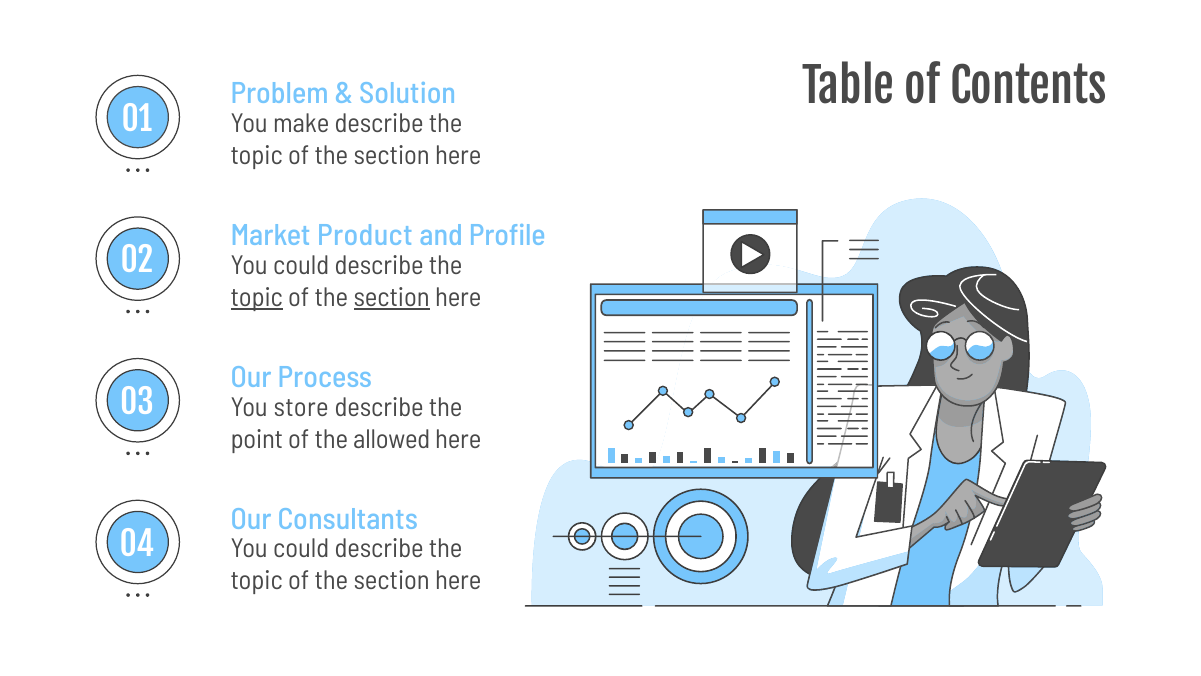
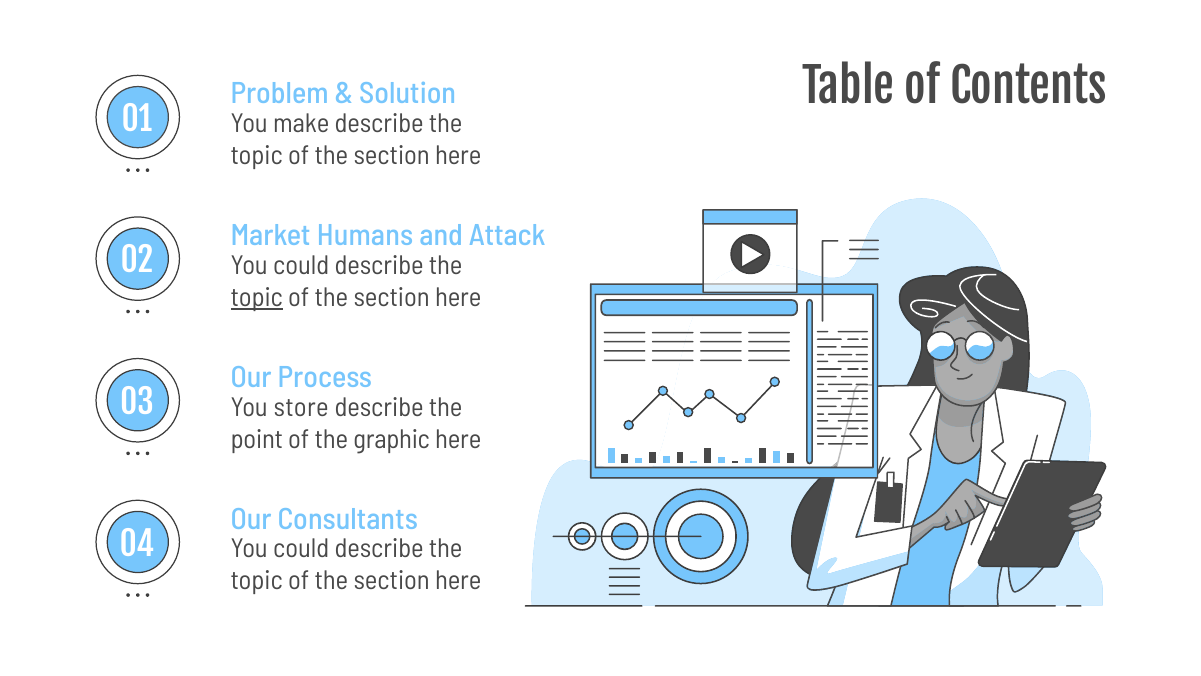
Product: Product -> Humans (365, 236)
Profile: Profile -> Attack (507, 236)
section underline: present -> none (392, 297)
allowed: allowed -> graphic (392, 439)
